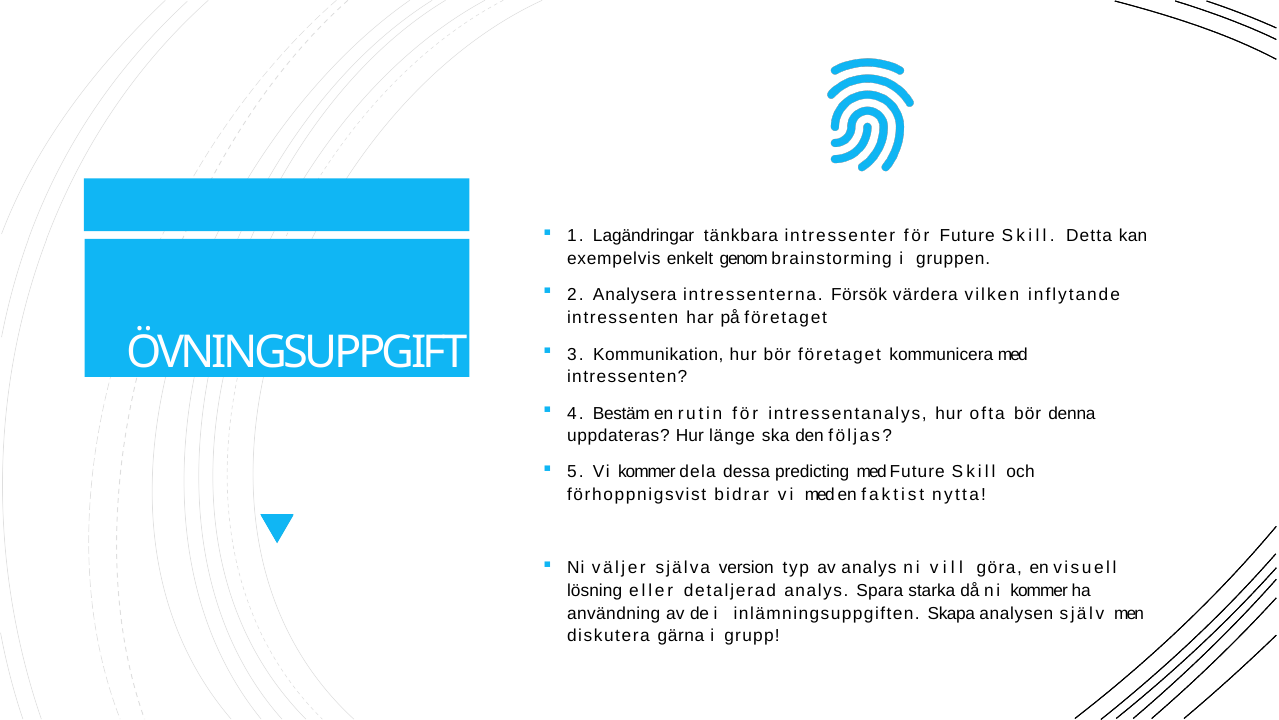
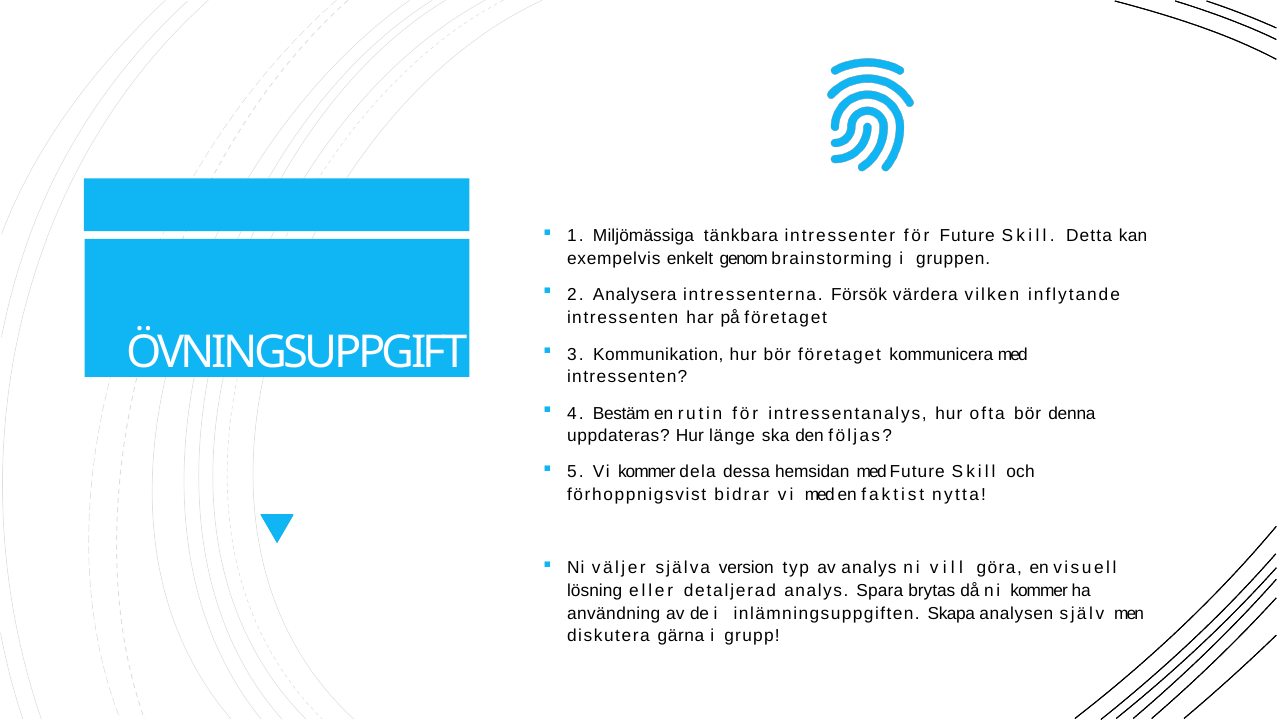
Lagändringar: Lagändringar -> Miljömässiga (643, 236)
predicting: predicting -> hemsidan (812, 472)
starka: starka -> brytas (932, 590)
